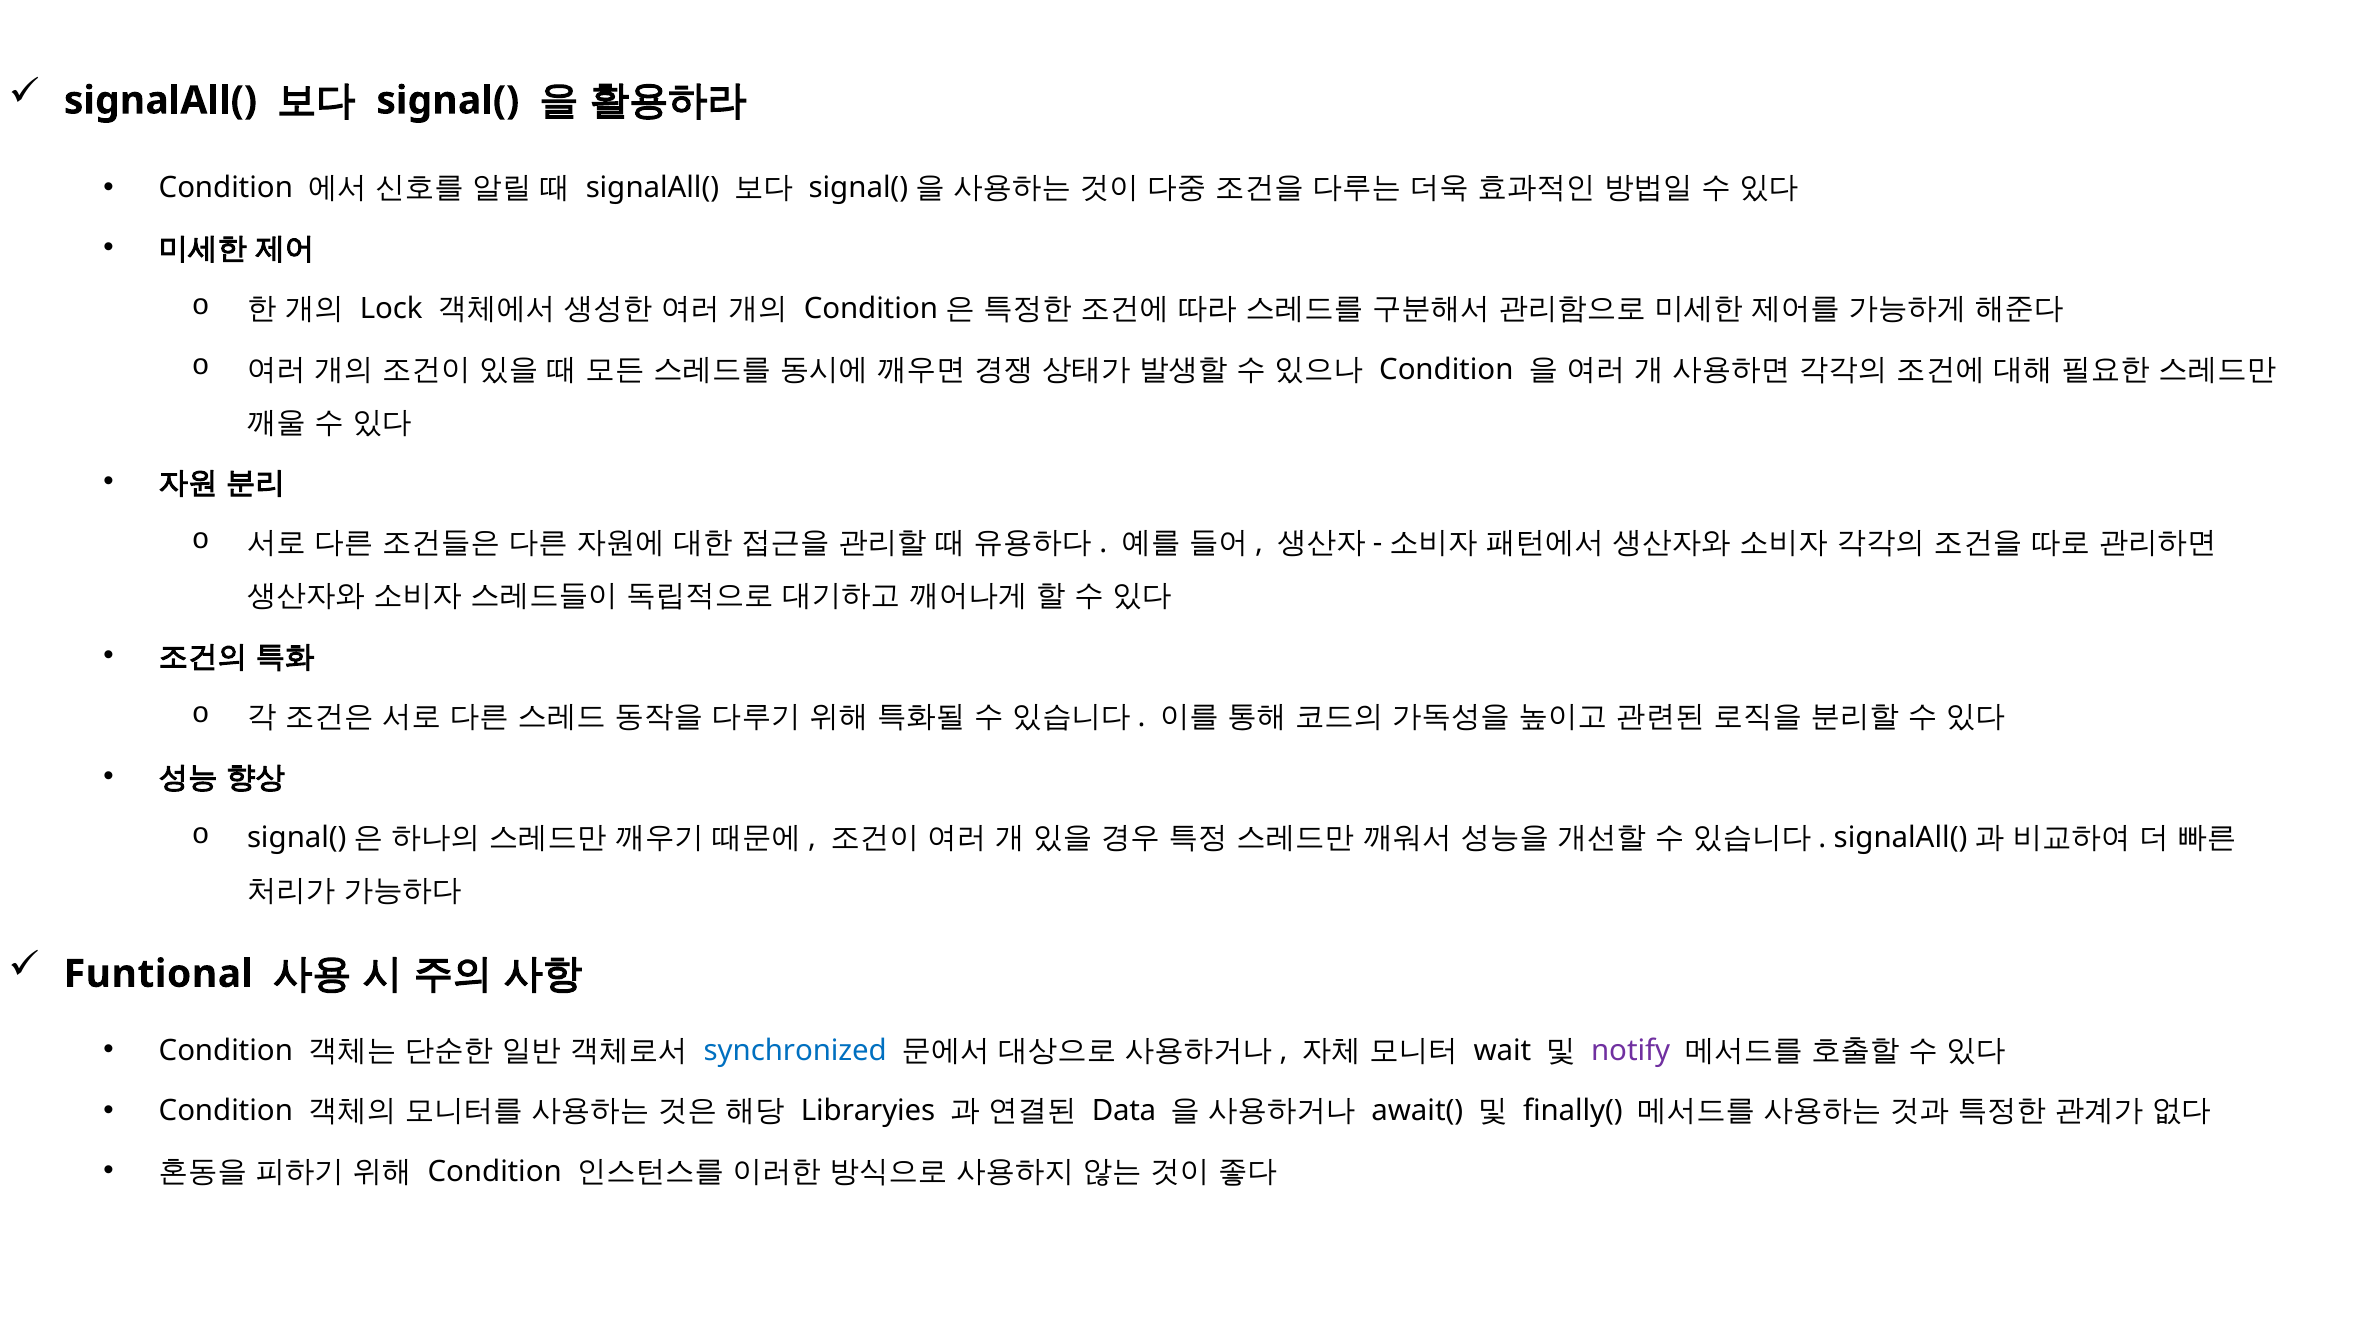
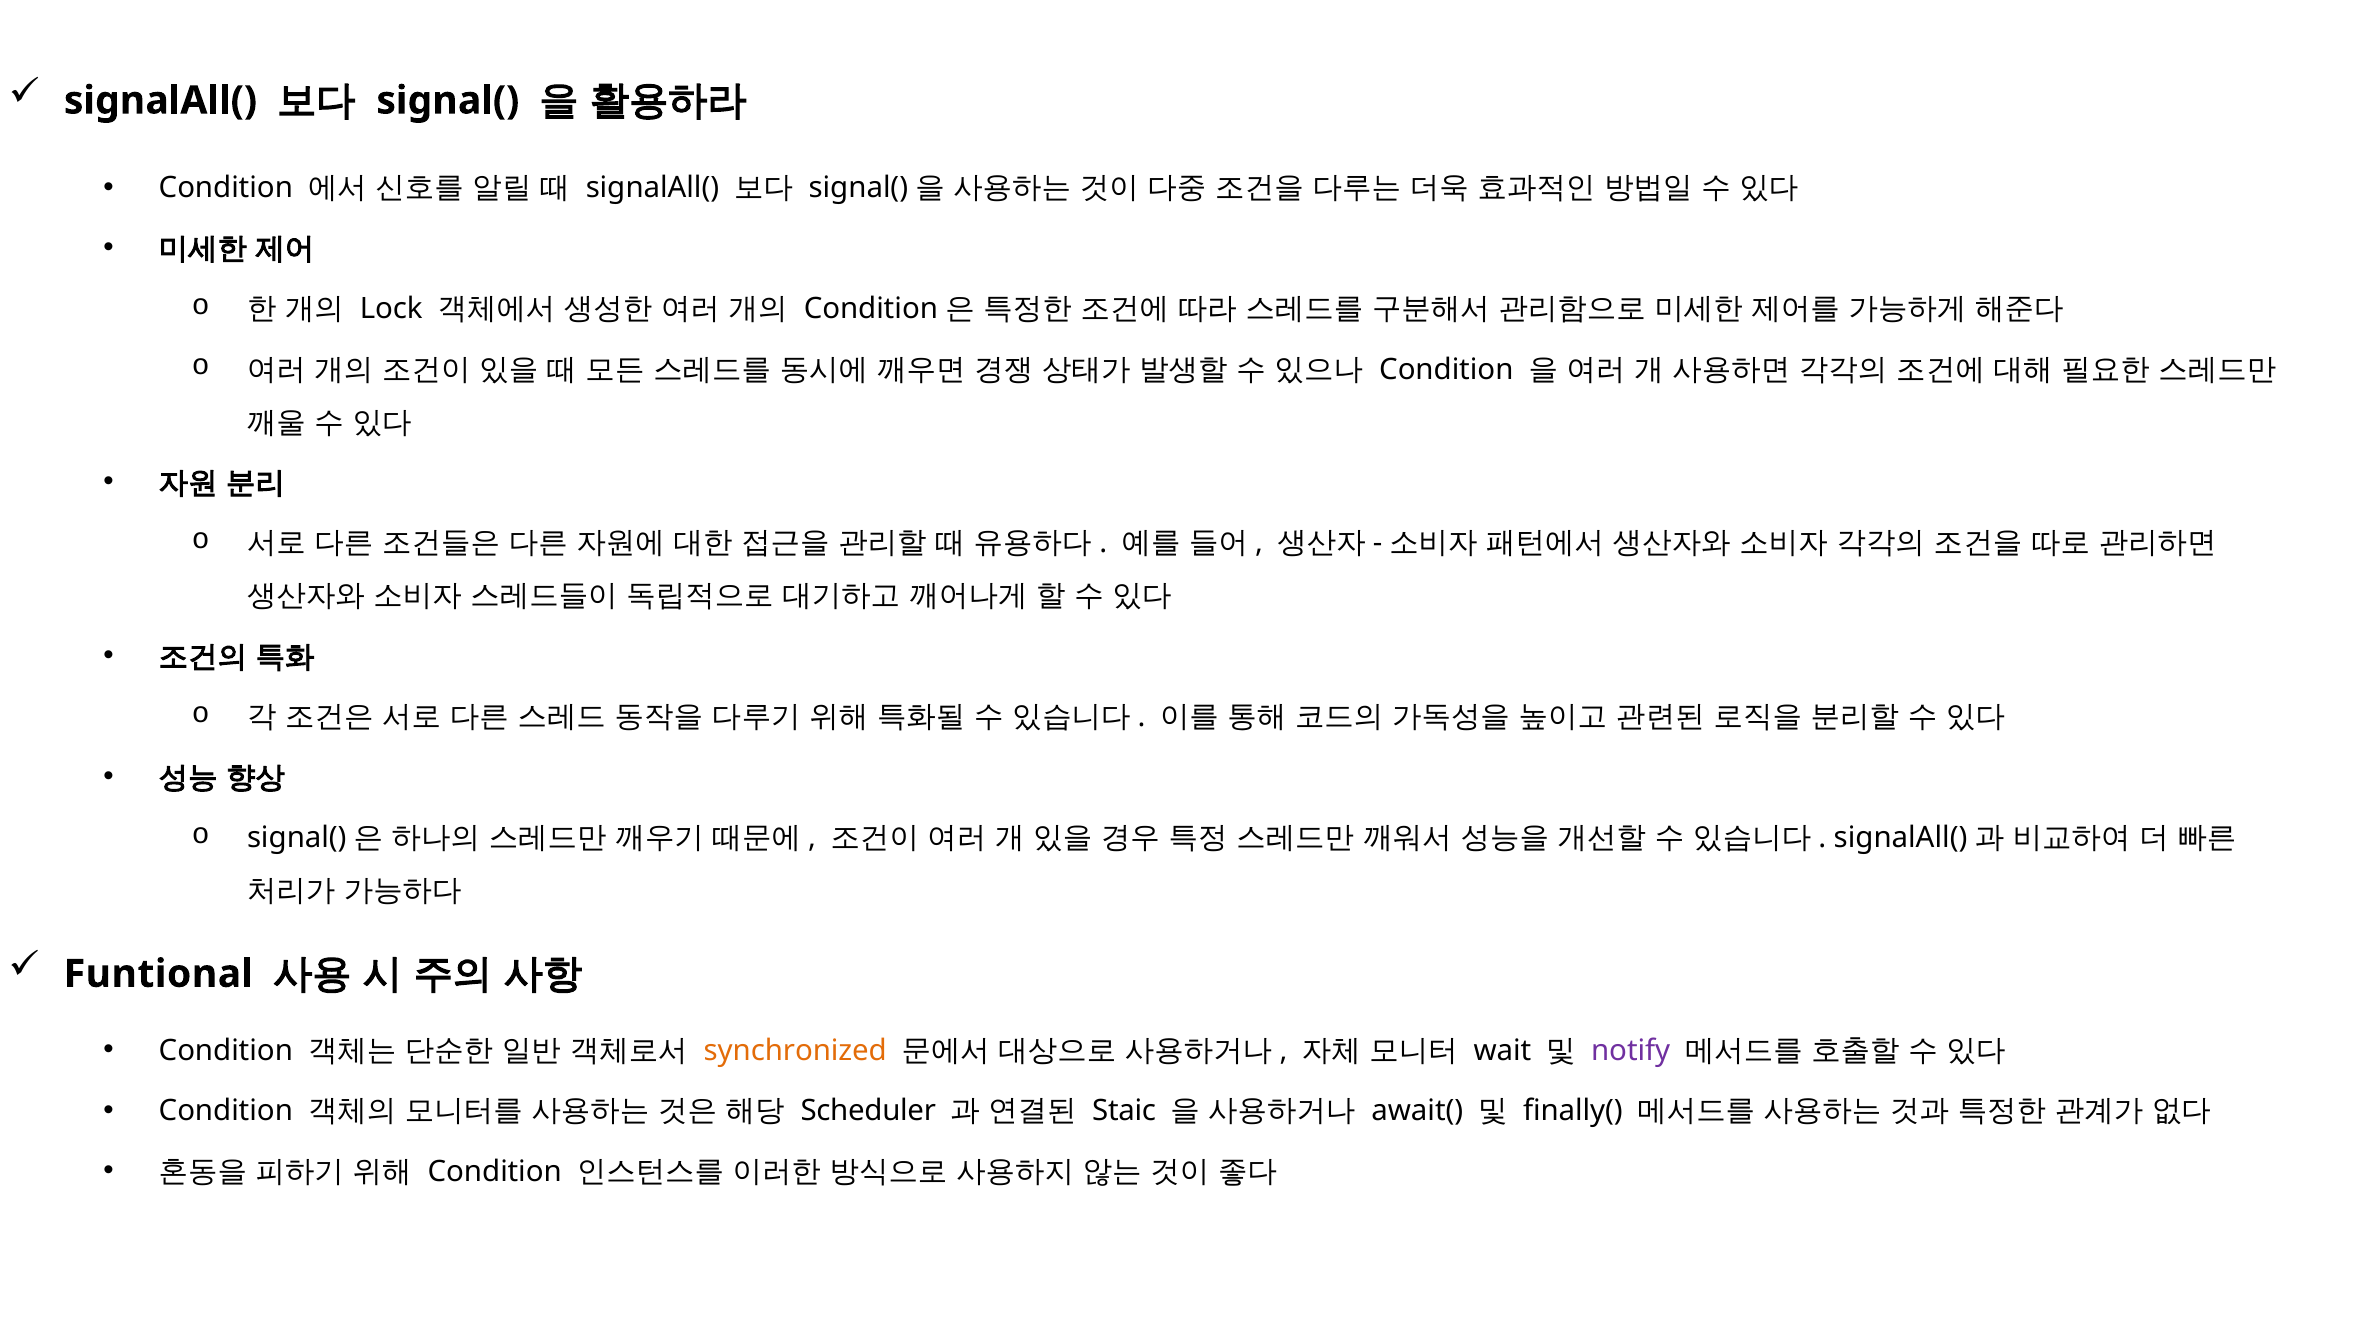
synchronized colour: blue -> orange (795, 1050)
Libraryies: Libraryies -> Scheduler (868, 1111)
Data: Data -> Staic (1124, 1111)
